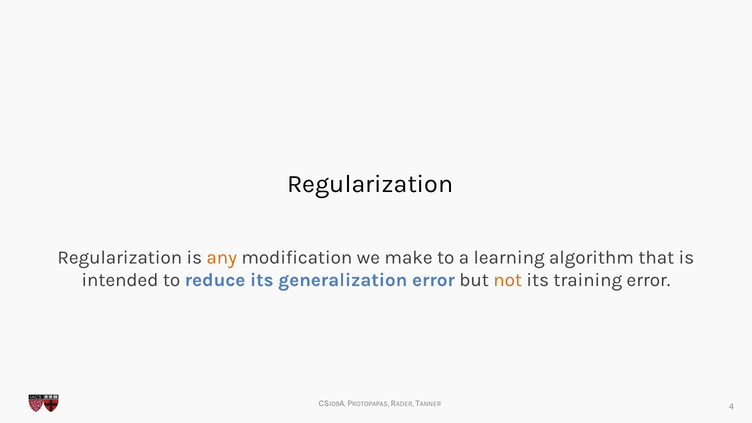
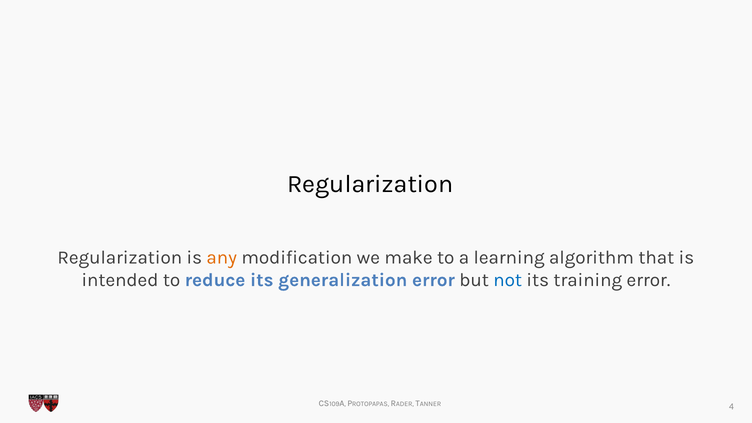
not colour: orange -> blue (508, 280)
